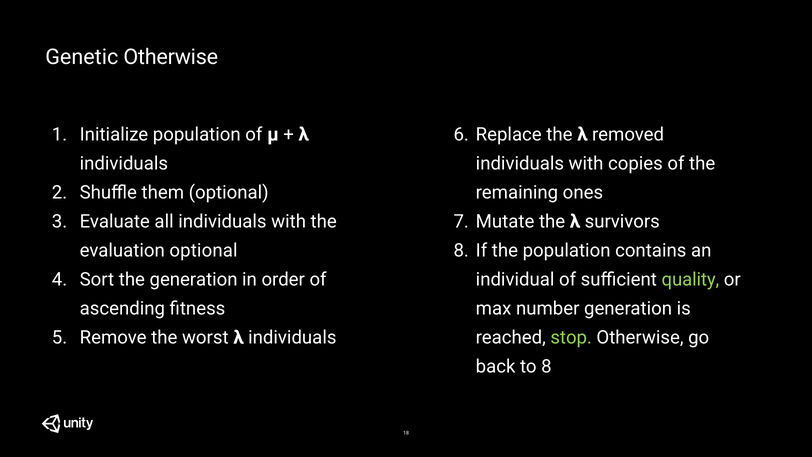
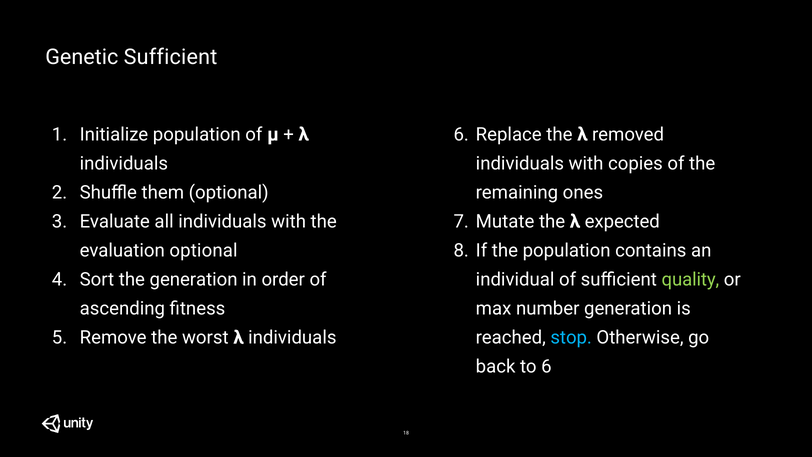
Genetic Otherwise: Otherwise -> Sufficient (171, 57)
survivors: survivors -> expected (622, 221)
stop colour: light green -> light blue (571, 337)
to 8: 8 -> 6 (546, 366)
